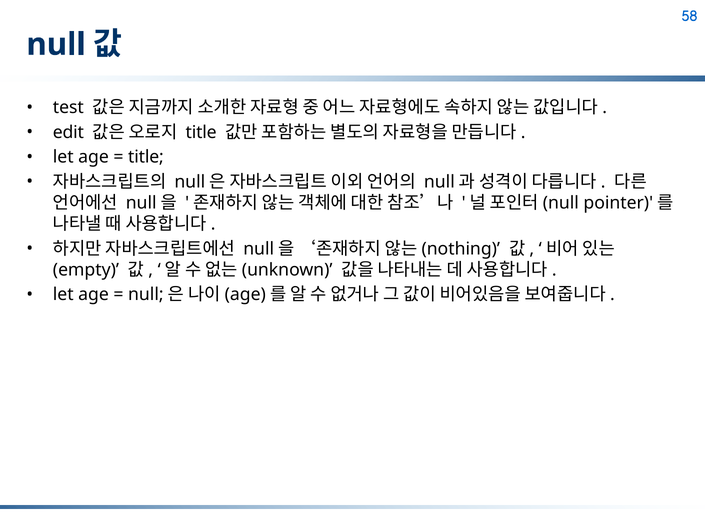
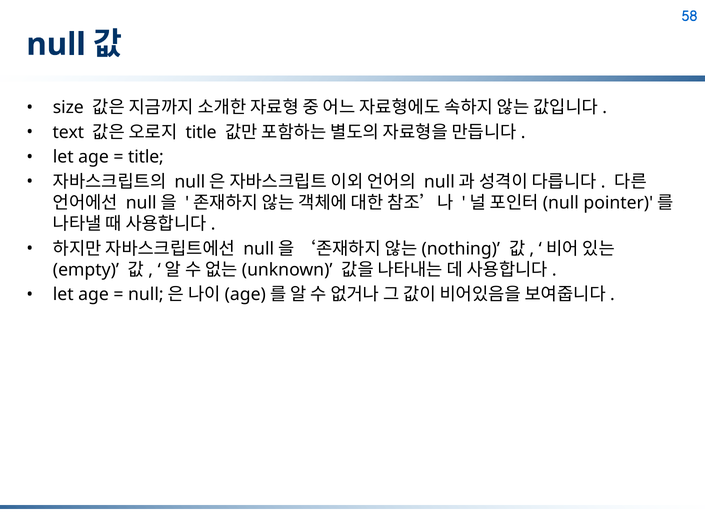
test: test -> size (68, 108)
edit: edit -> text (68, 132)
